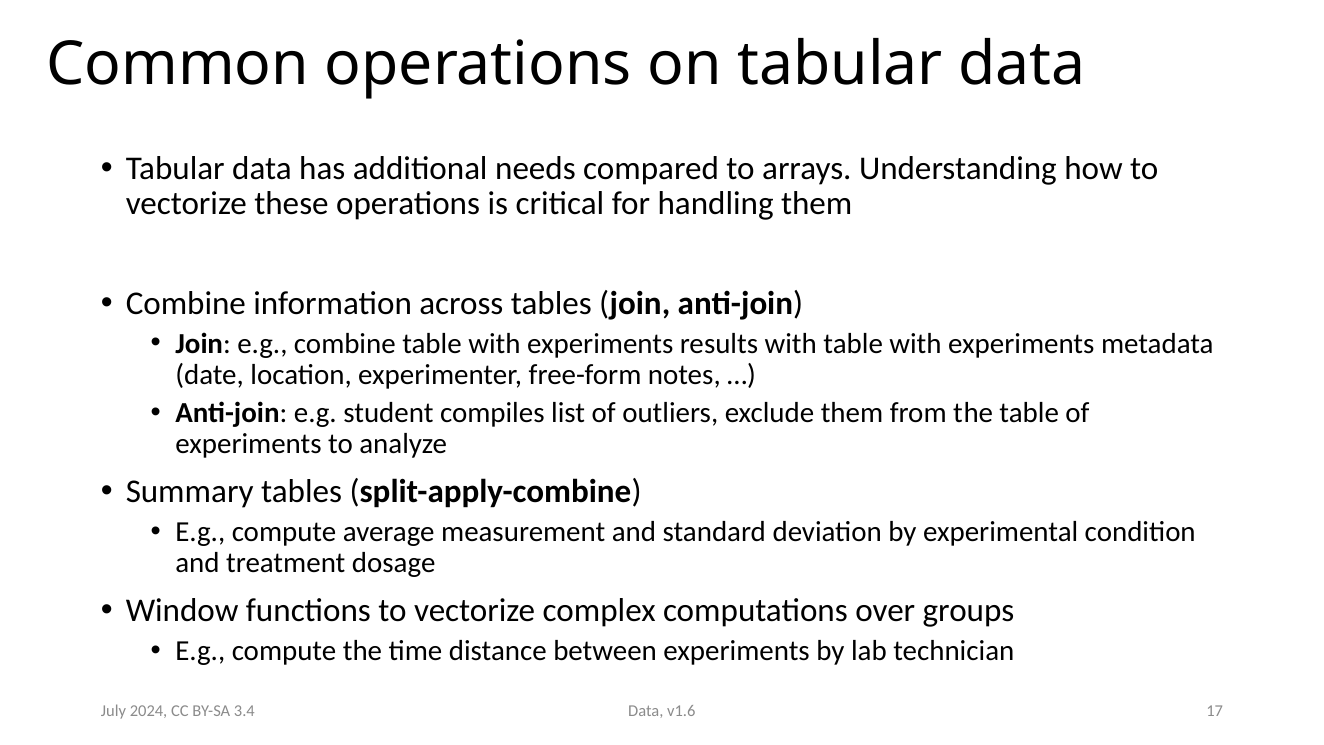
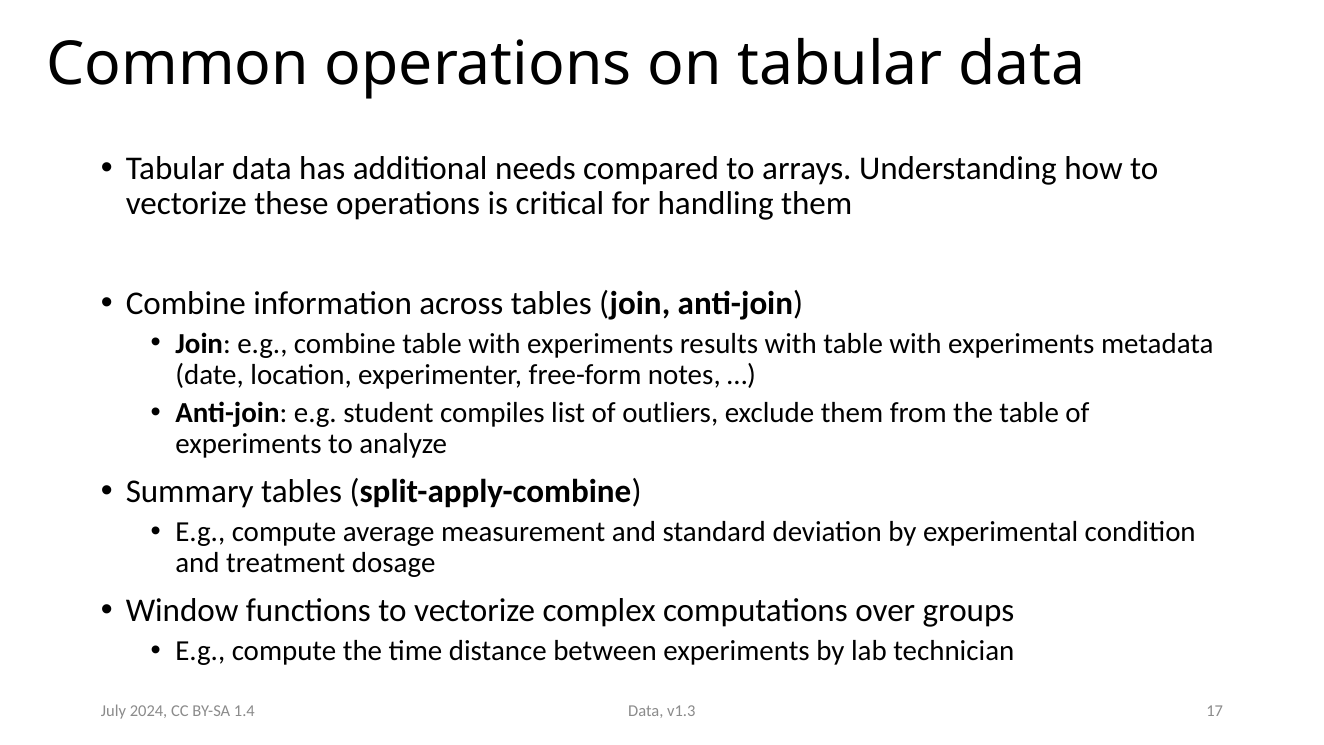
v1.6: v1.6 -> v1.3 (681, 711)
3.4: 3.4 -> 1.4 (244, 711)
